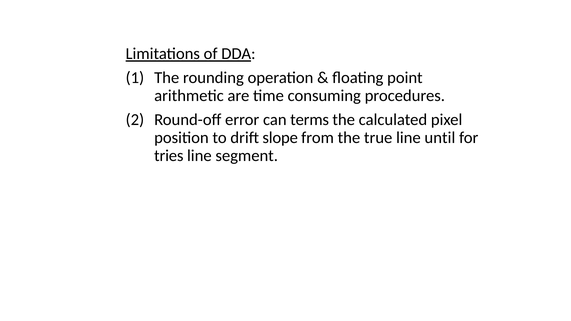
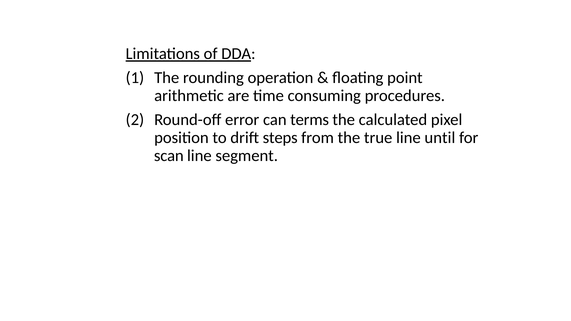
slope: slope -> steps (280, 138)
tries: tries -> scan (169, 156)
